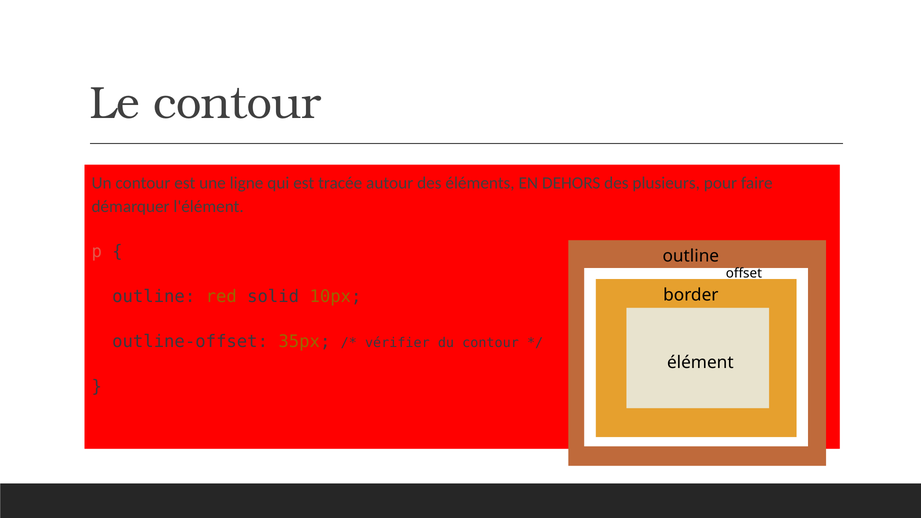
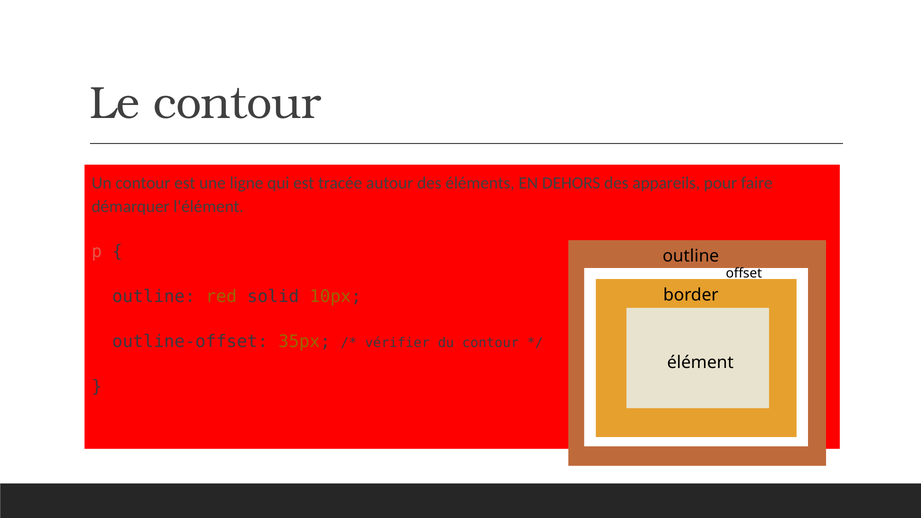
plusieurs: plusieurs -> appareils (666, 183)
